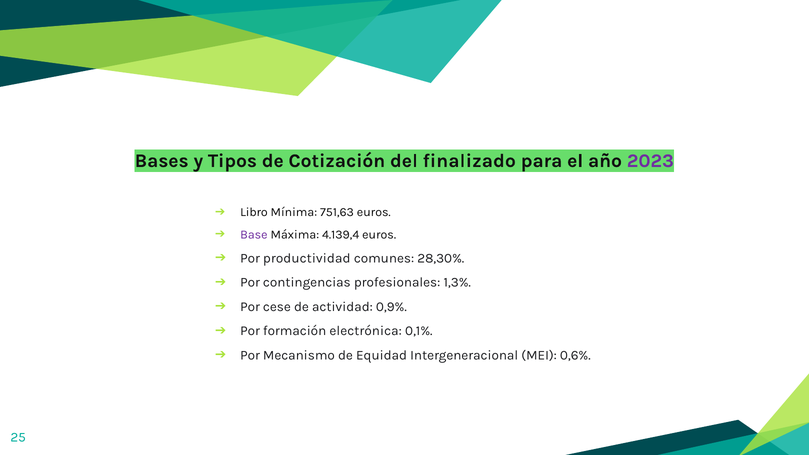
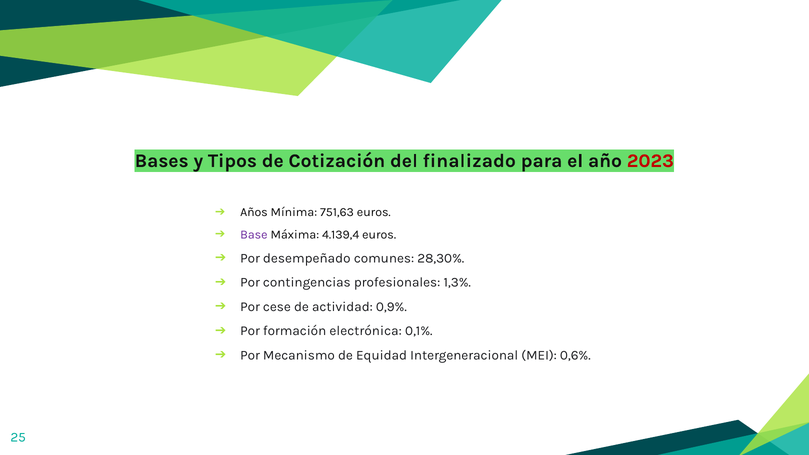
2023 colour: purple -> red (650, 161)
Libro: Libro -> Años (254, 212)
productividad: productividad -> desempeñado (307, 258)
